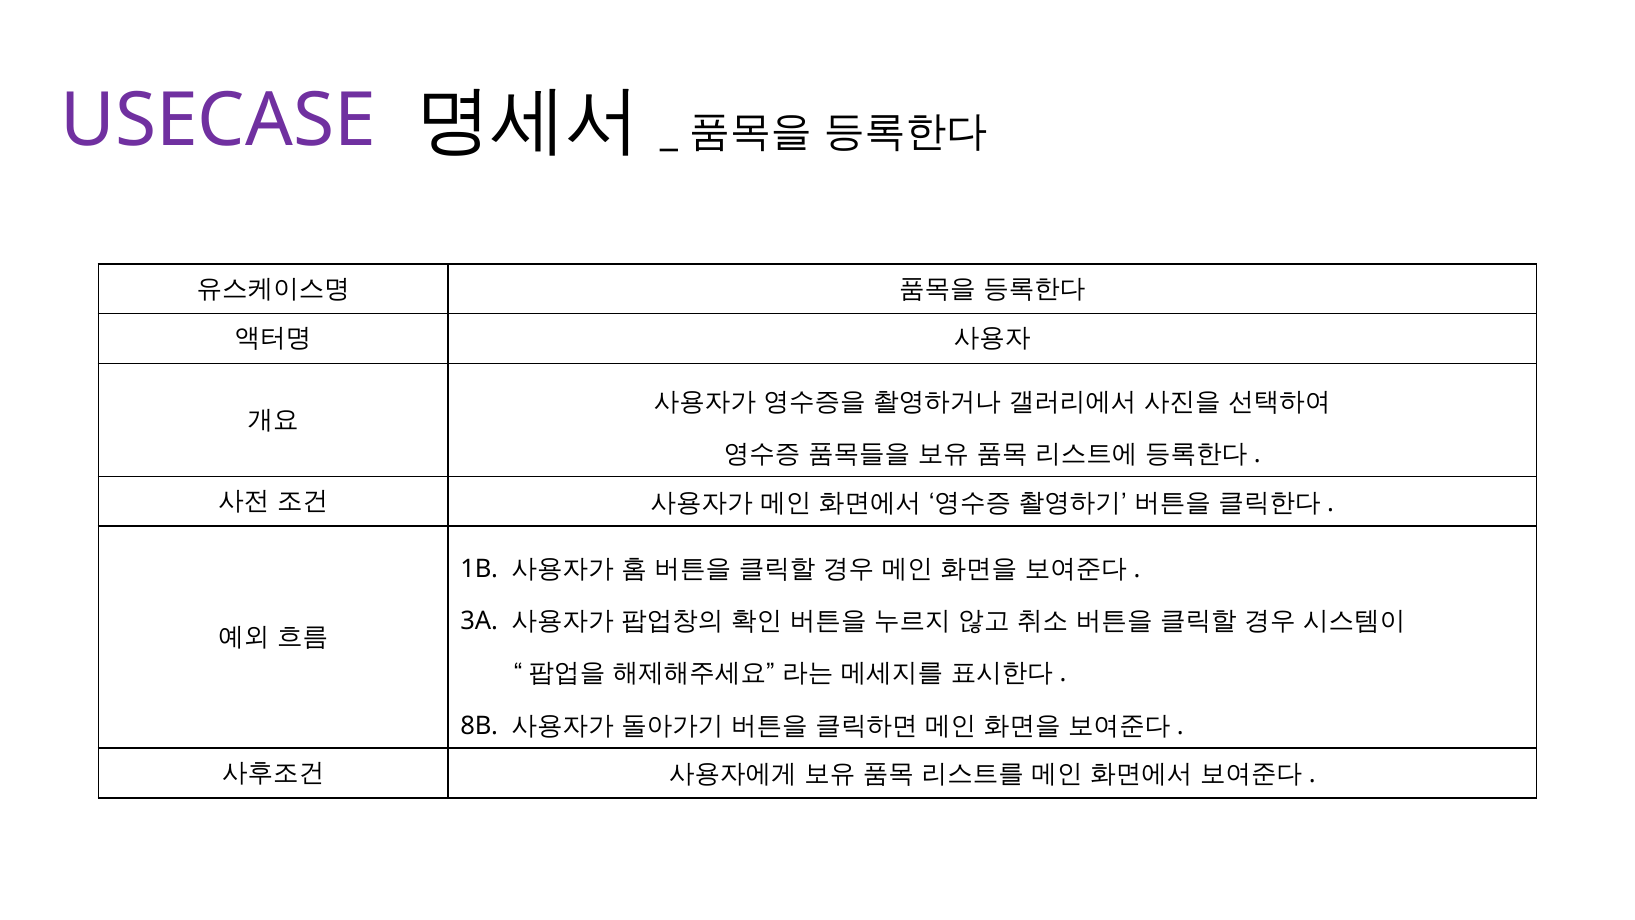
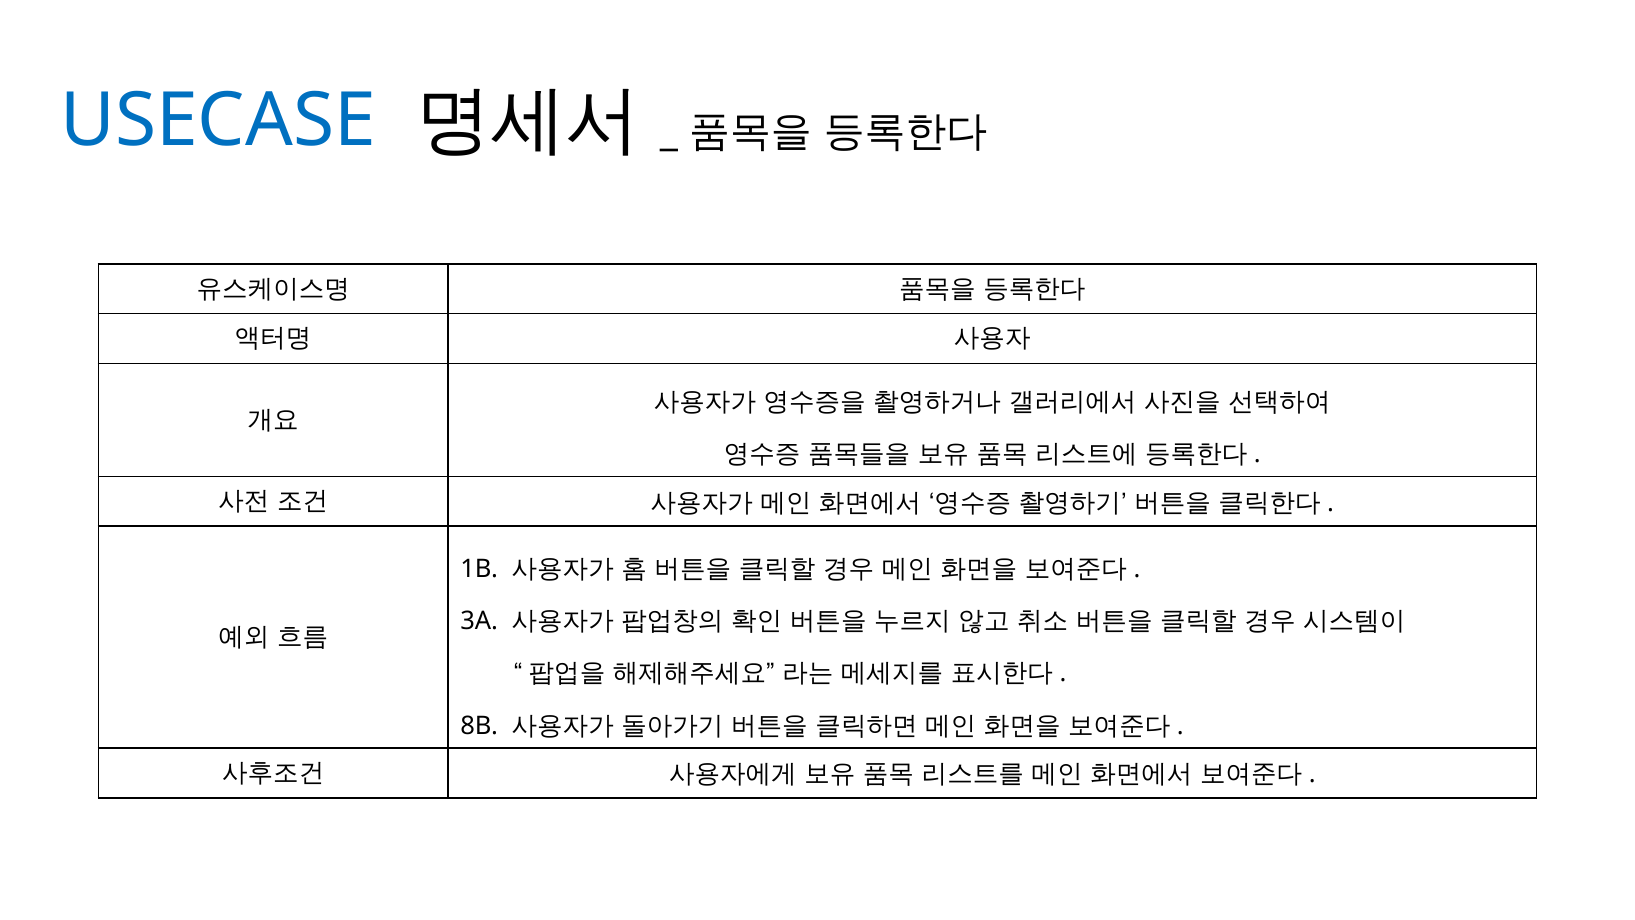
USECASE colour: purple -> blue (218, 121)
